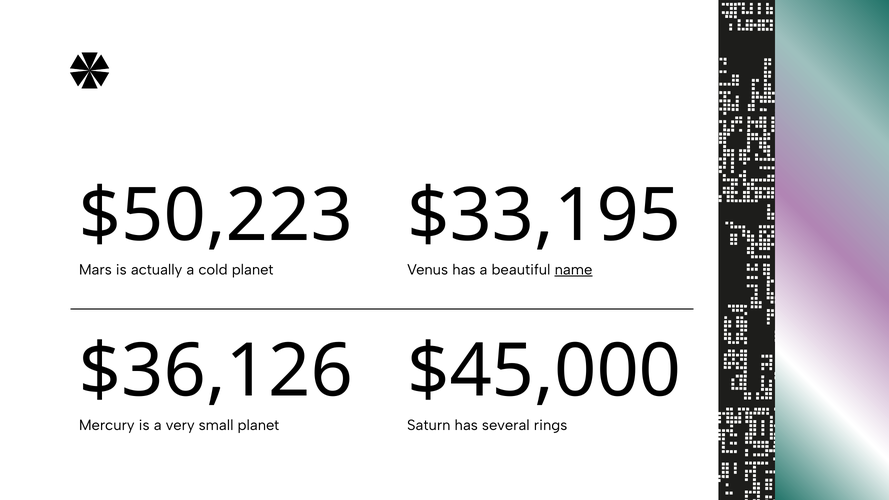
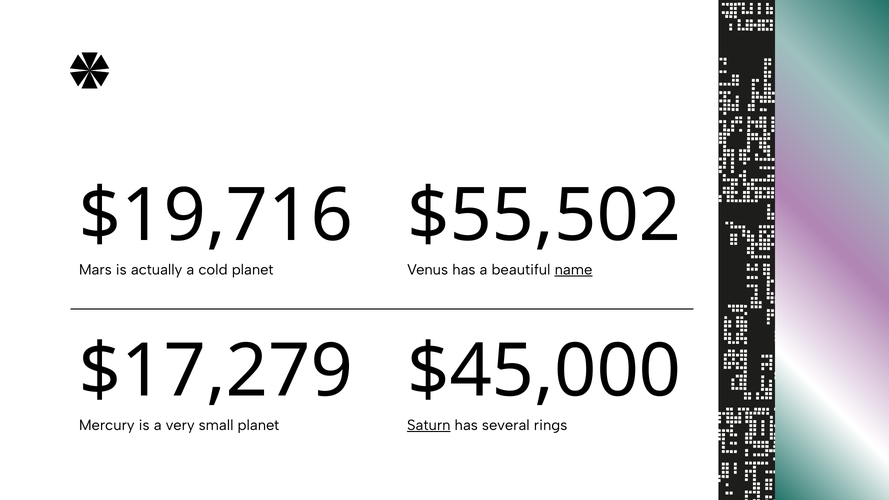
$50,223: $50,223 -> $19,716 (216, 216)
$33,195: $33,195 -> $55,502 (544, 216)
$36,126: $36,126 -> $17,279 (216, 371)
Saturn underline: none -> present (429, 425)
